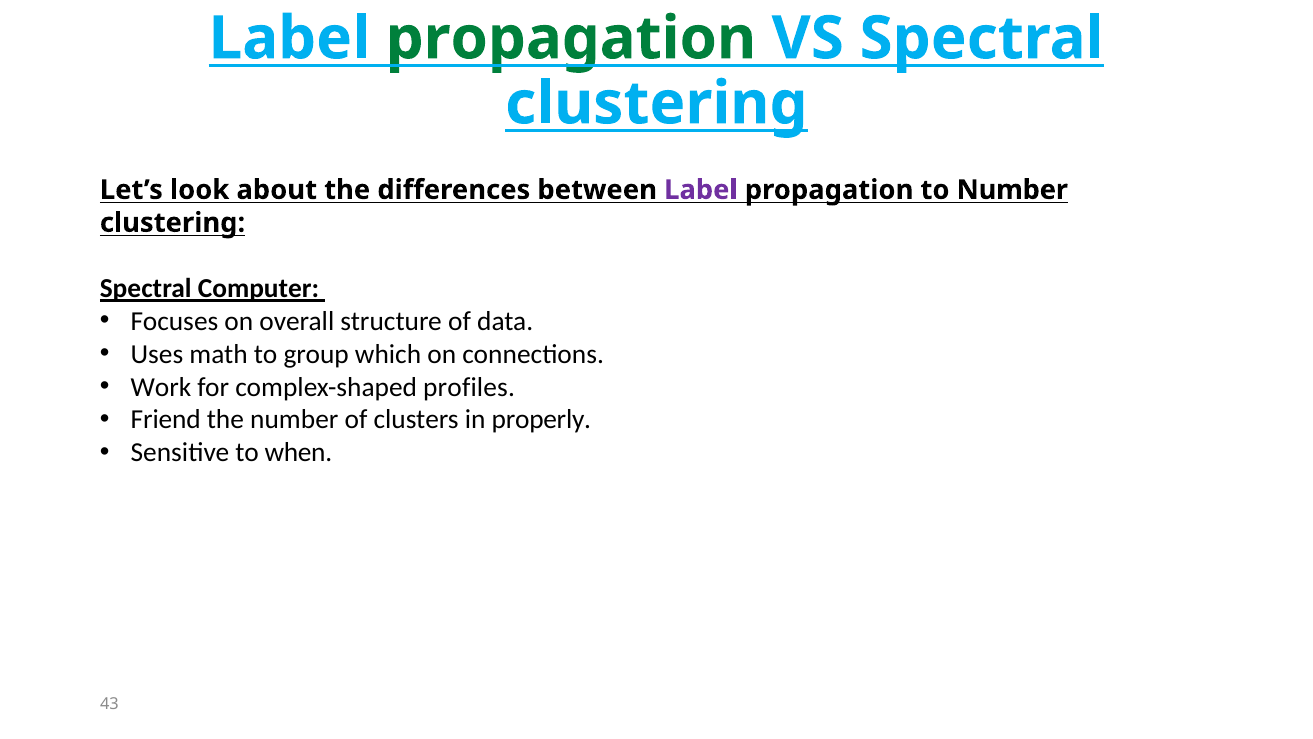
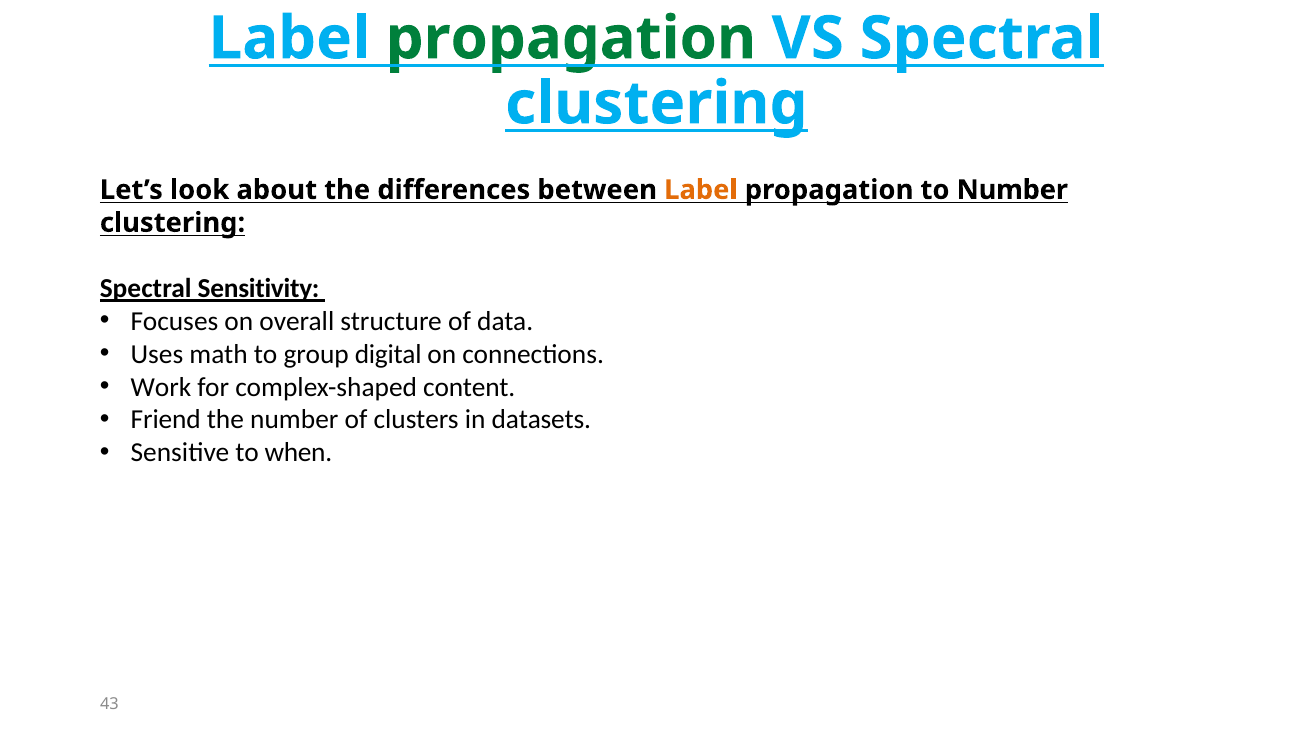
Label colour: purple -> orange (701, 190)
Computer: Computer -> Sensitivity (259, 288)
which: which -> digital (388, 354)
profiles: profiles -> content (469, 387)
properly: properly -> datasets (541, 420)
